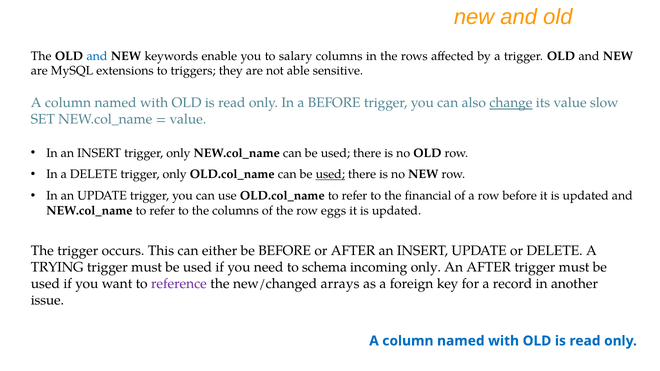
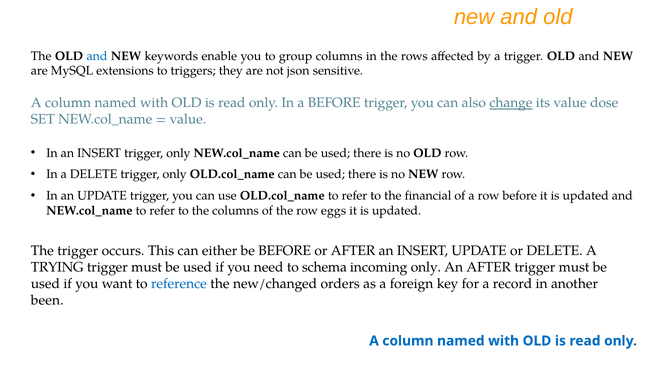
salary: salary -> group (296, 56)
able: able -> json (298, 71)
slow: slow -> dose (604, 103)
used underline: present -> none (330, 175)
reference colour: purple -> blue (179, 284)
arrays: arrays -> orders (340, 284)
issue: issue -> been (47, 300)
